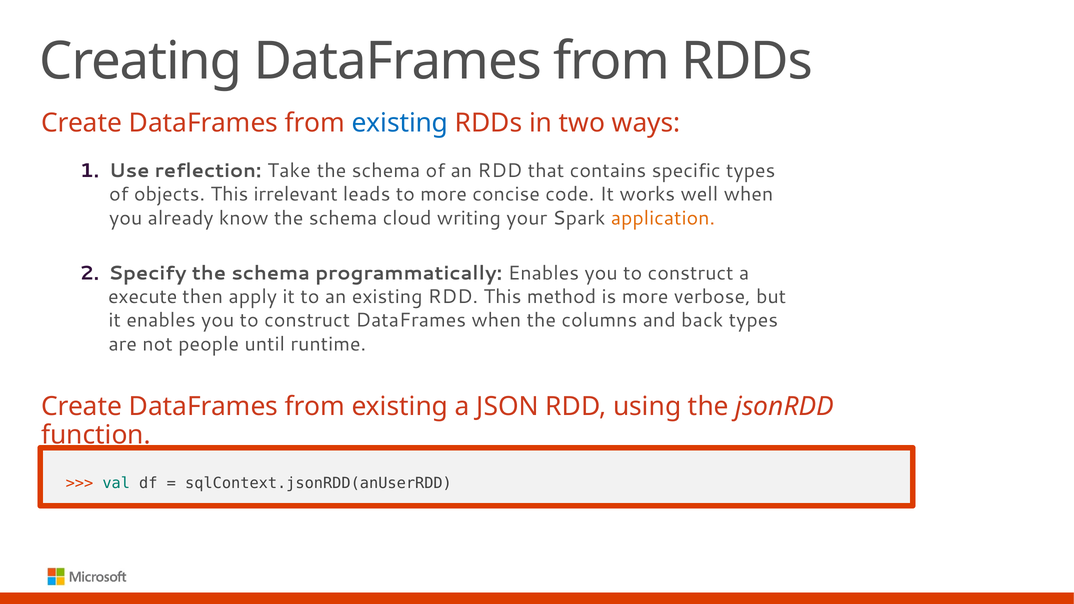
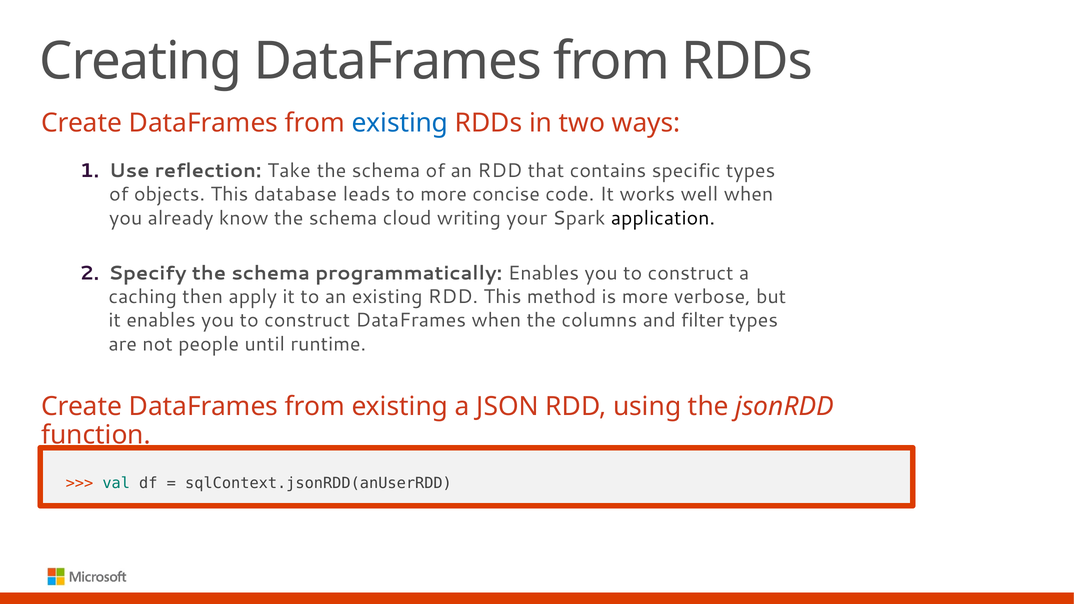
irrelevant: irrelevant -> database (296, 194)
application colour: orange -> black (663, 218)
execute: execute -> caching (143, 297)
back: back -> filter (702, 321)
